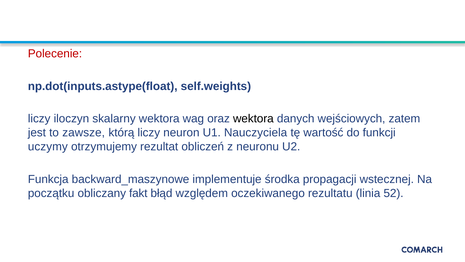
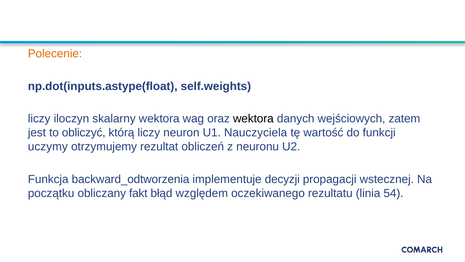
Polecenie colour: red -> orange (55, 54)
zawsze: zawsze -> obliczyć (84, 133)
backward_maszynowe: backward_maszynowe -> backward_odtworzenia (131, 179)
środka: środka -> decyzji (282, 179)
52: 52 -> 54 (394, 193)
